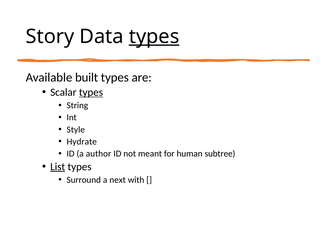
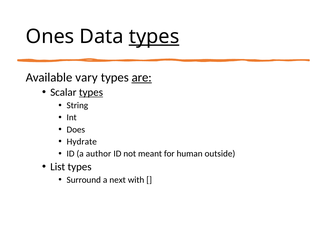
Story: Story -> Ones (50, 37)
built: built -> vary (86, 77)
are underline: none -> present (142, 77)
Style: Style -> Does (76, 130)
subtree: subtree -> outside (220, 154)
List underline: present -> none (58, 167)
